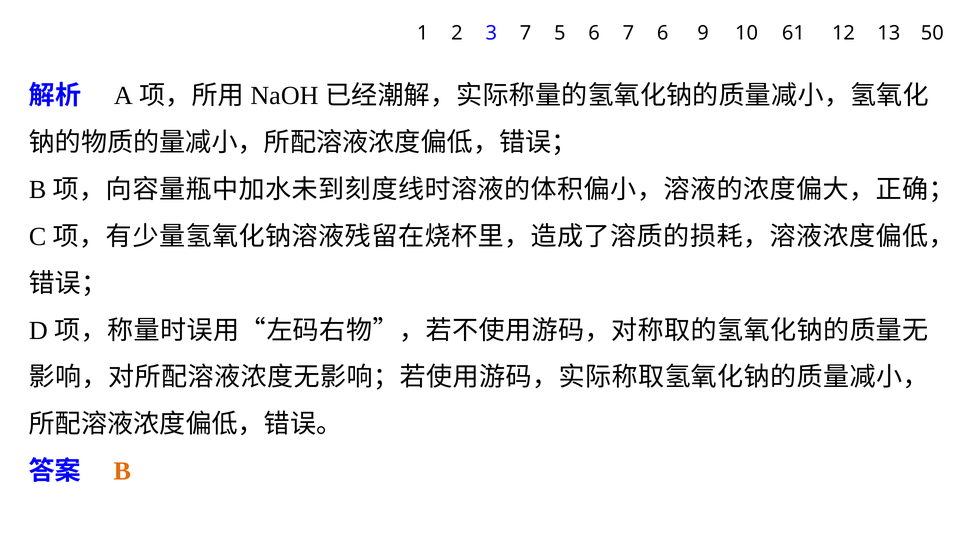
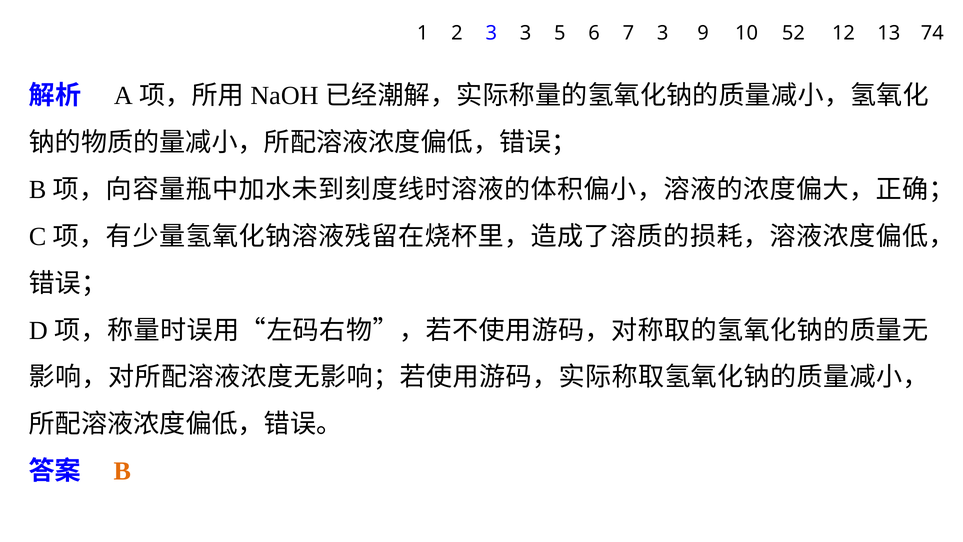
3 7: 7 -> 3 (526, 33)
7 6: 6 -> 3 (663, 33)
61: 61 -> 52 (793, 33)
50: 50 -> 74 (932, 33)
